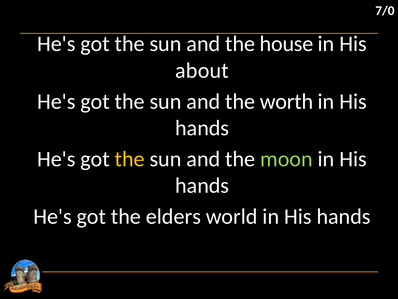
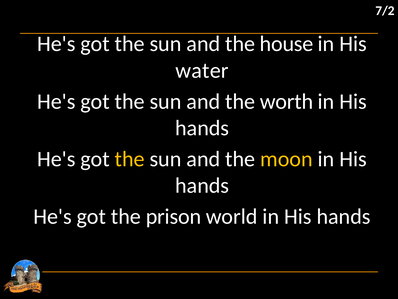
7/0: 7/0 -> 7/2 (385, 11)
about: about -> water (202, 70)
moon colour: light green -> yellow (286, 159)
elders: elders -> prison (173, 216)
